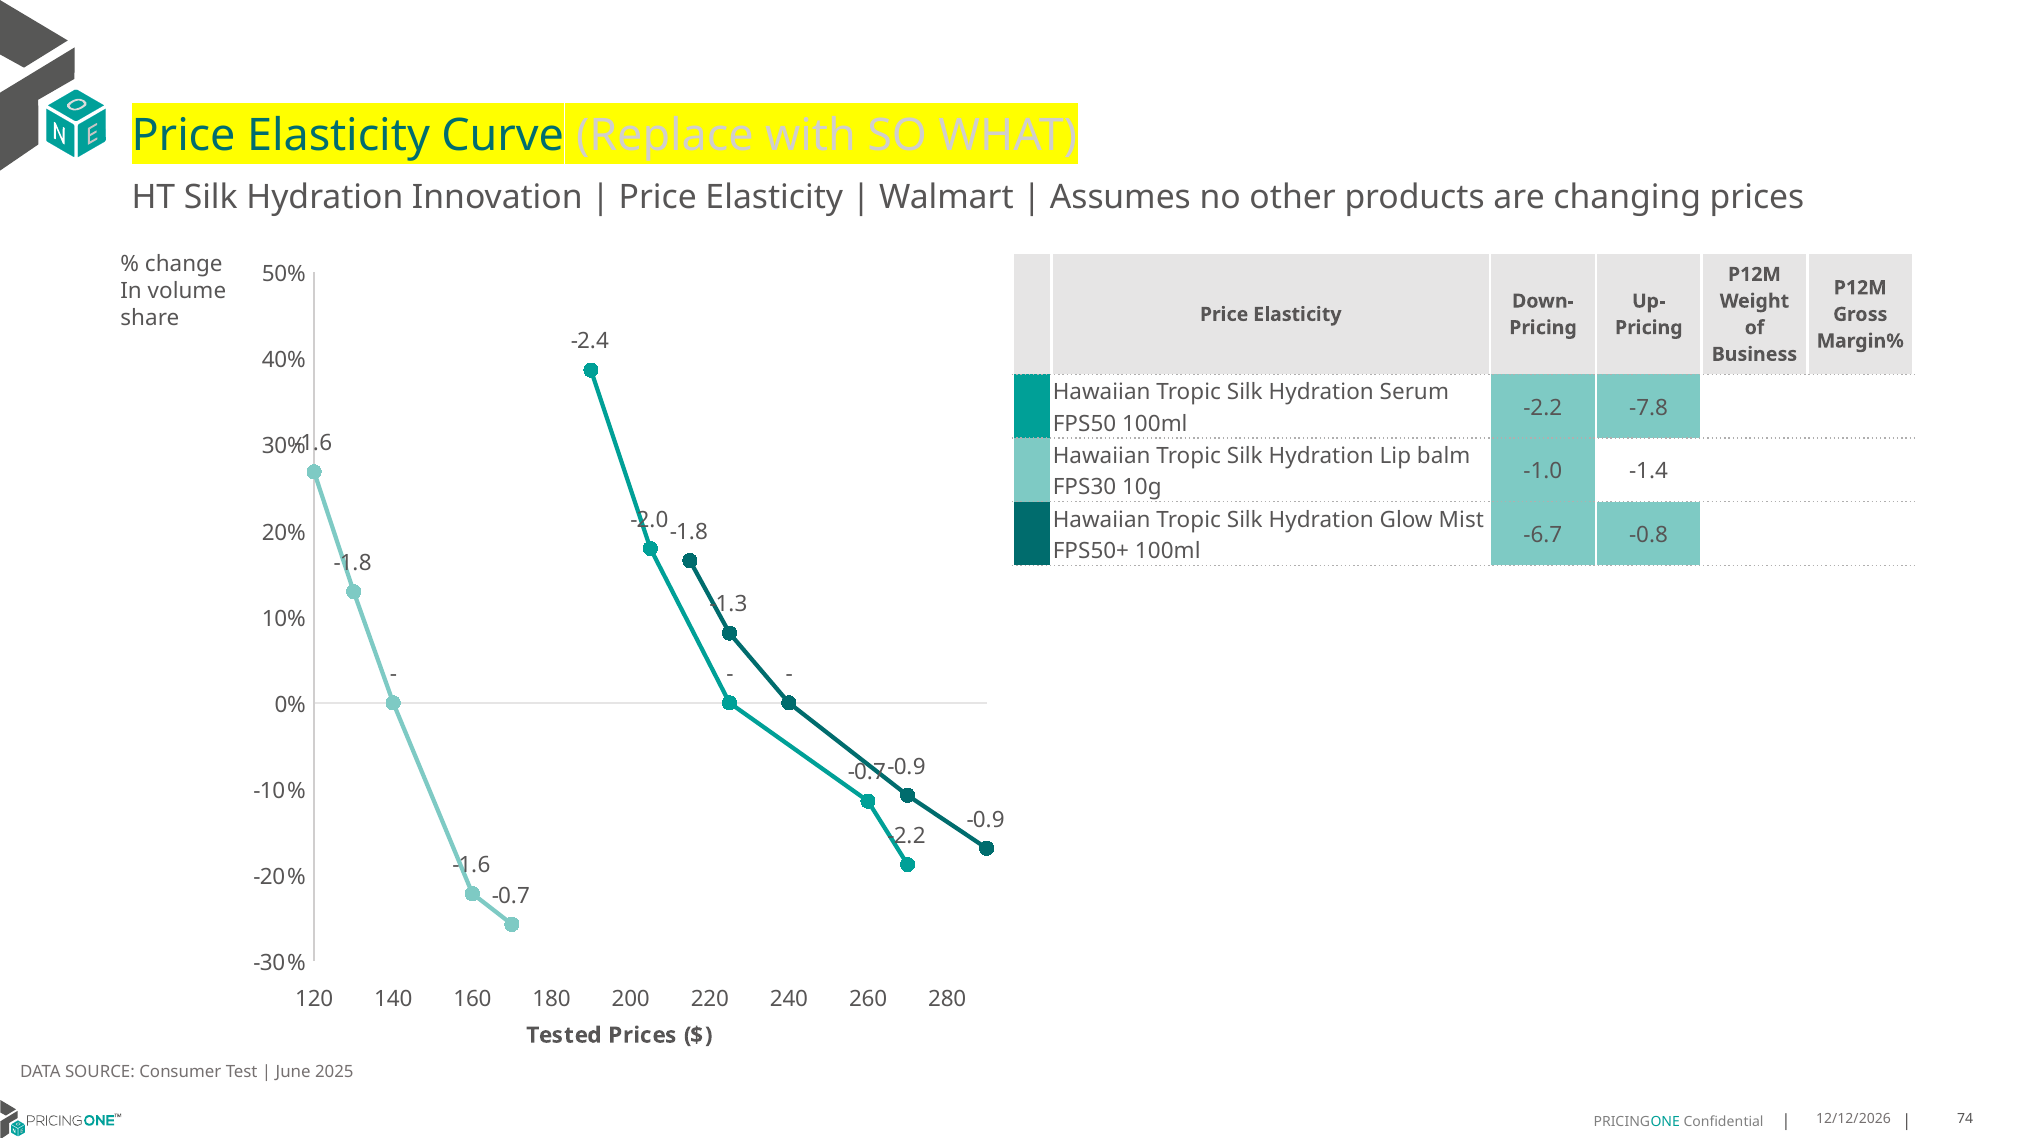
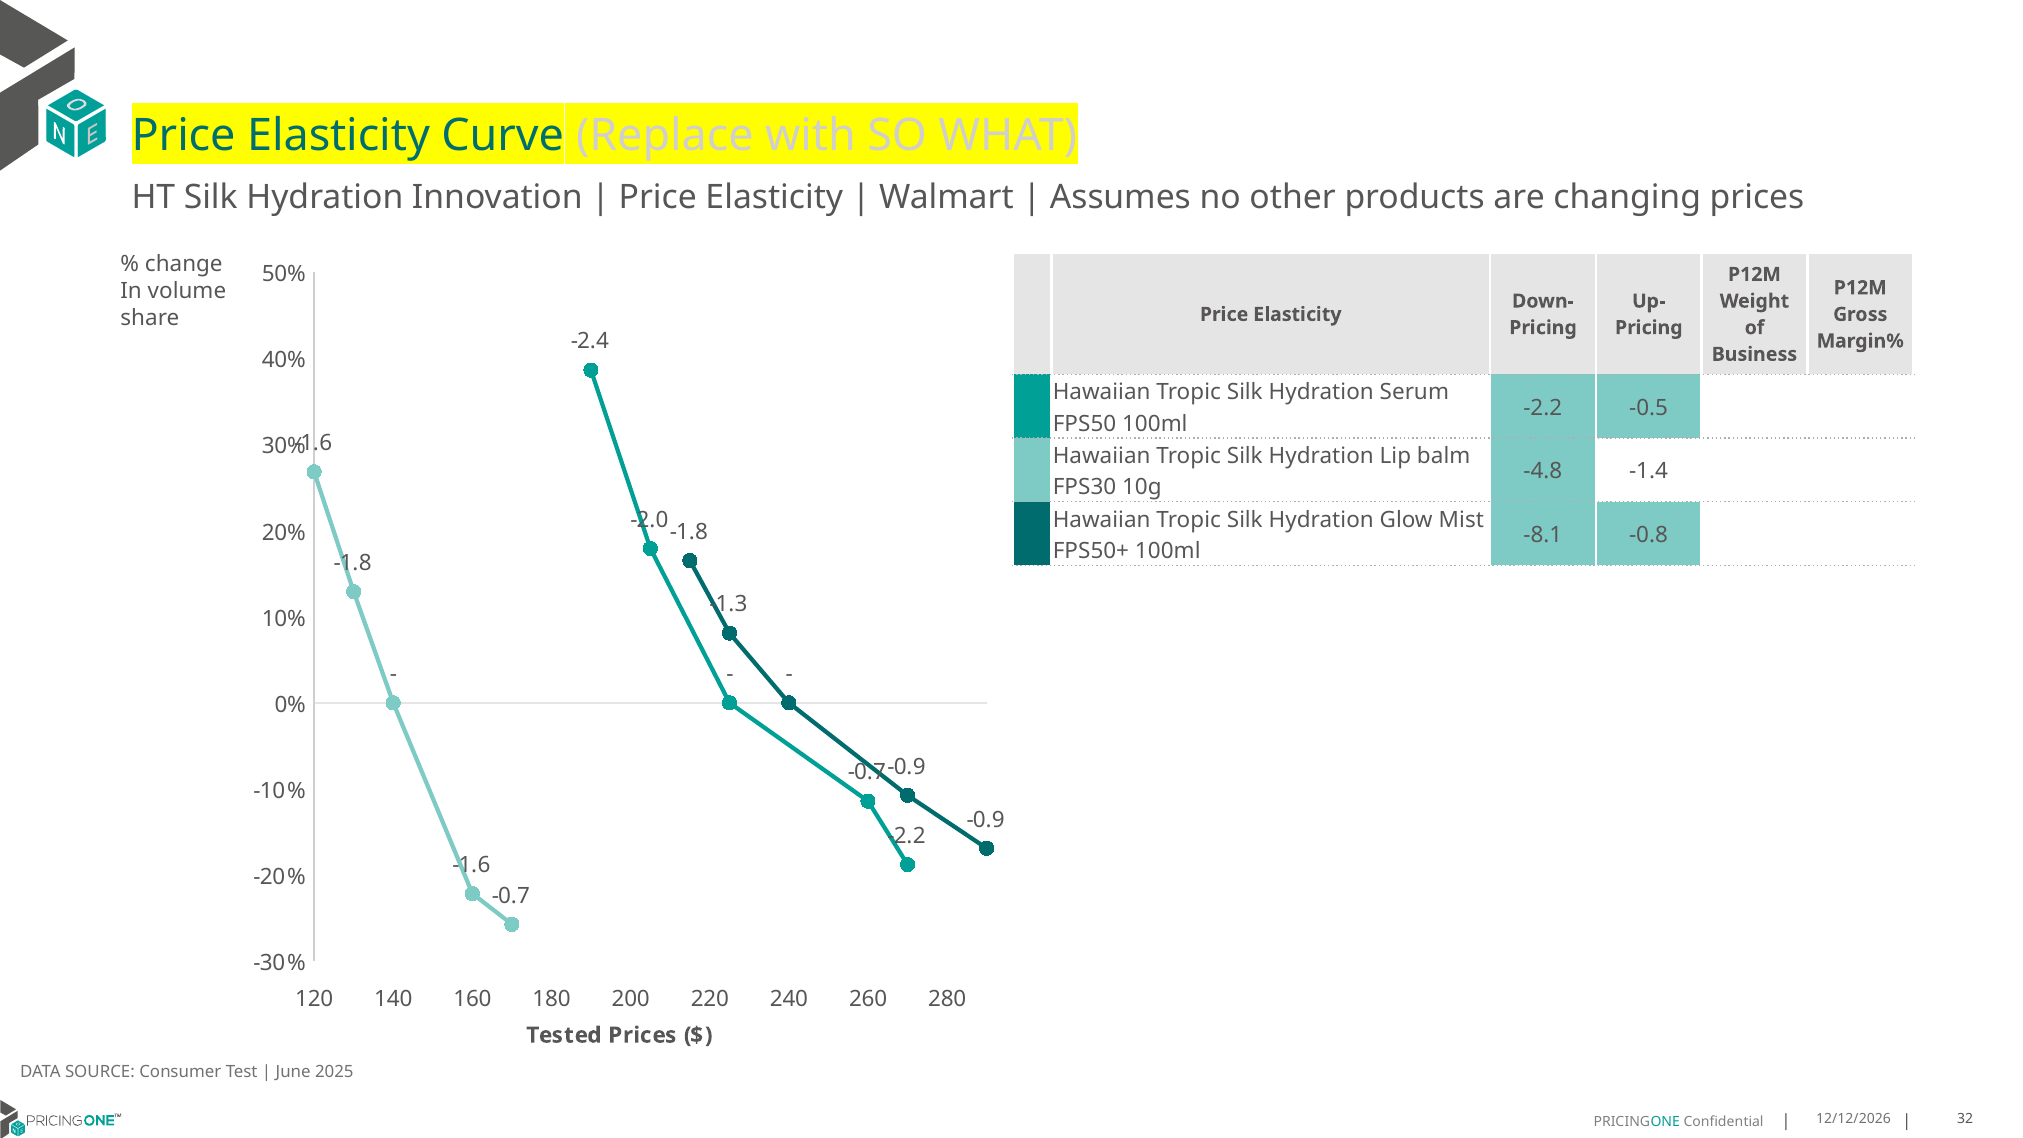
-7.8: -7.8 -> -0.5 (1649, 408)
-1.0: -1.0 -> -4.8 (1543, 471)
-6.7: -6.7 -> -8.1 (1543, 535)
74: 74 -> 32 (1965, 1119)
